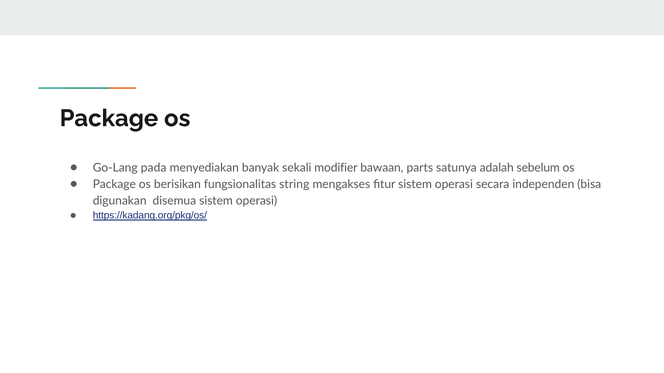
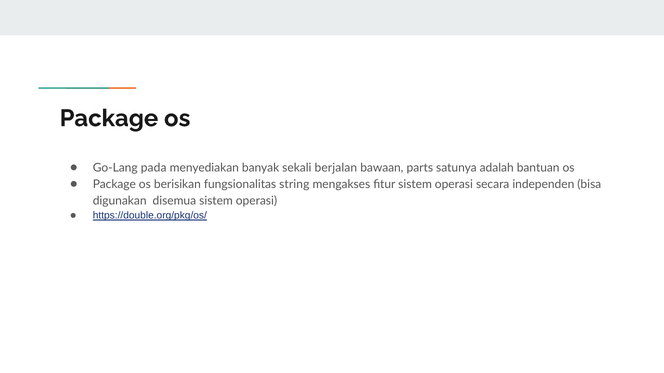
modifier: modifier -> berjalan (336, 168)
sebelum: sebelum -> bantuan (538, 168)
https://kadang.org/pkg/os/: https://kadang.org/pkg/os/ -> https://double.org/pkg/os/ (150, 216)
